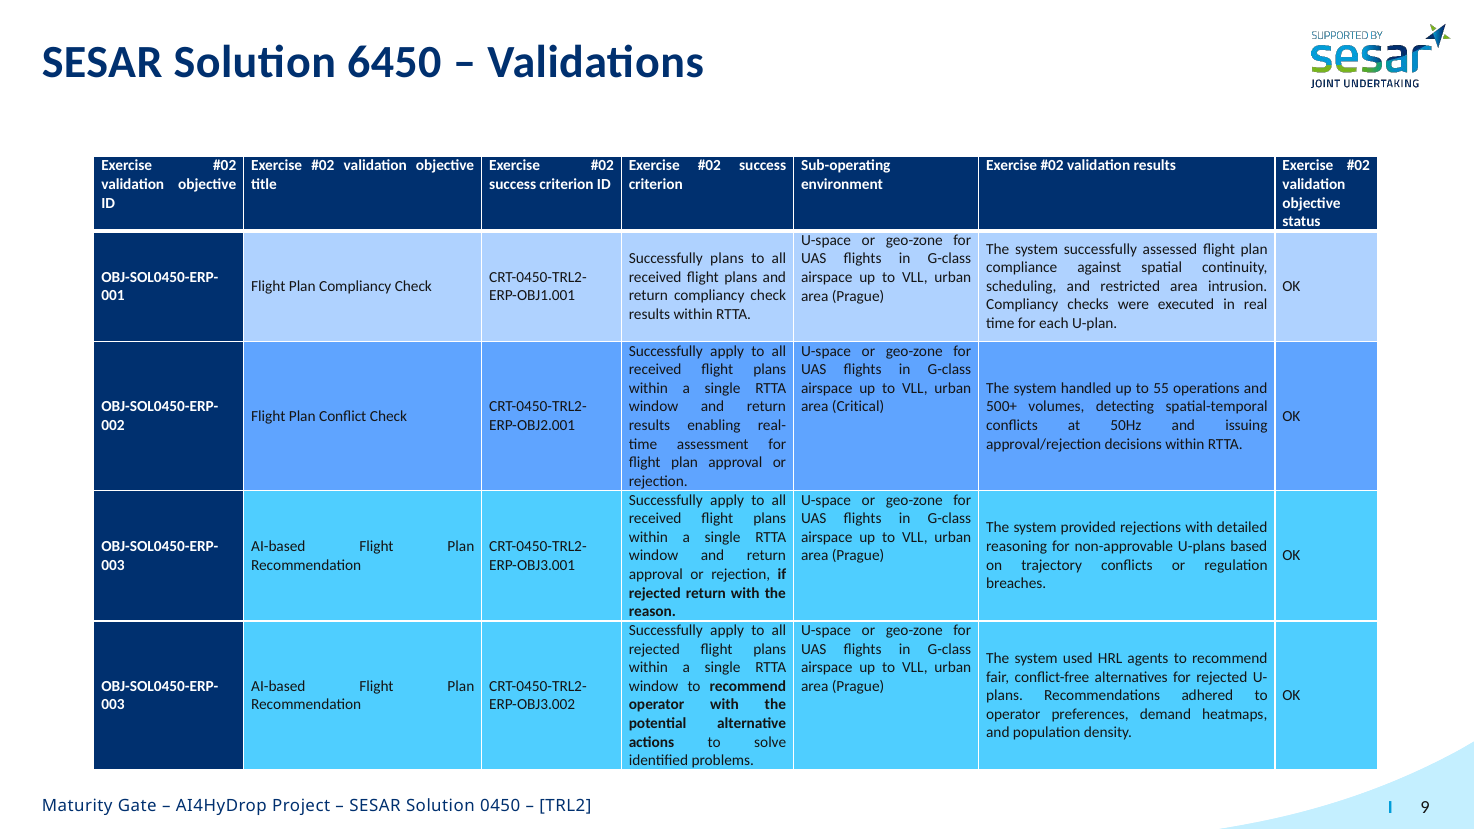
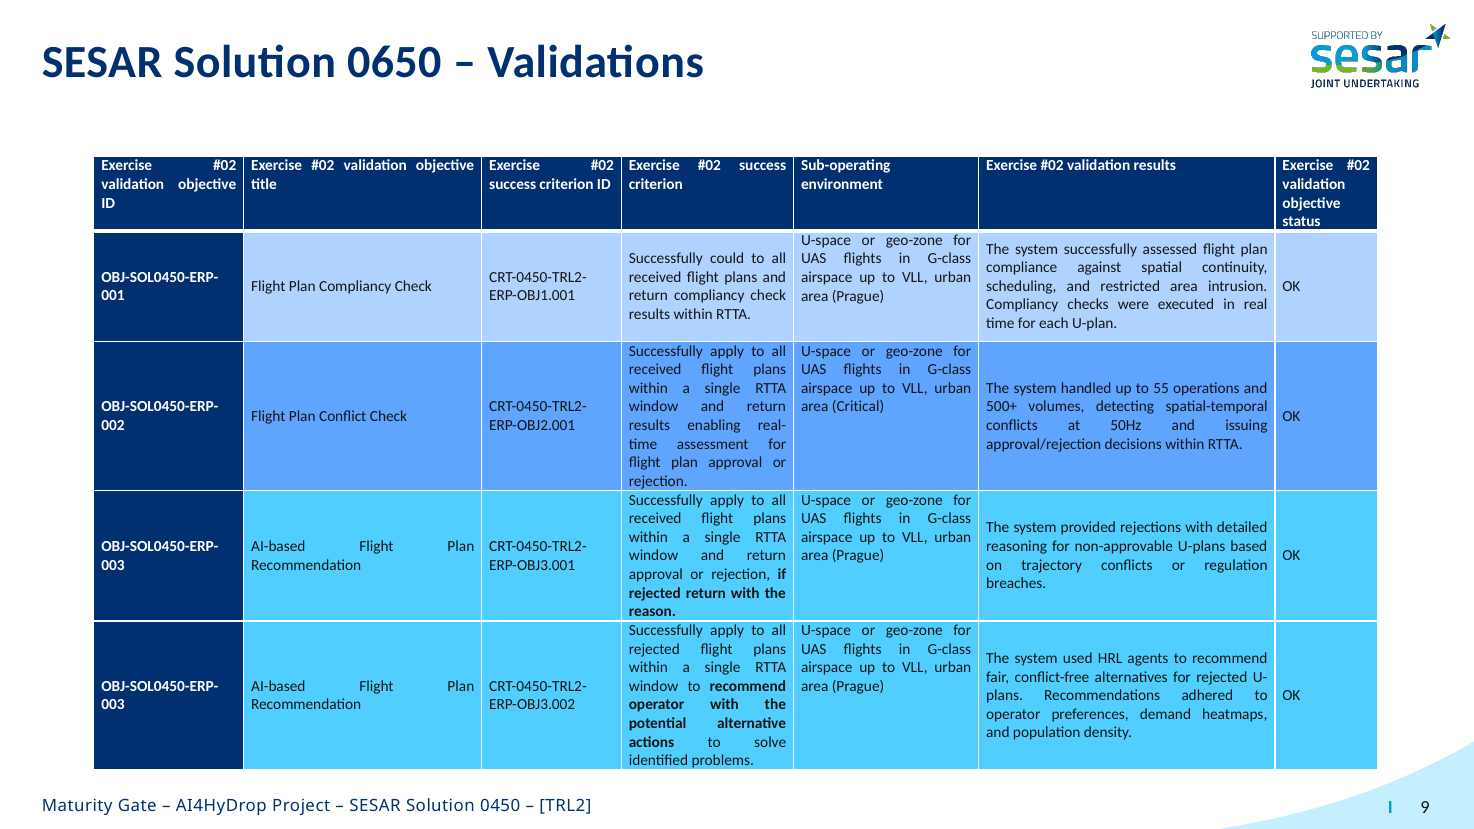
6450: 6450 -> 0650 (394, 62)
Successfully plans: plans -> could (727, 258)
